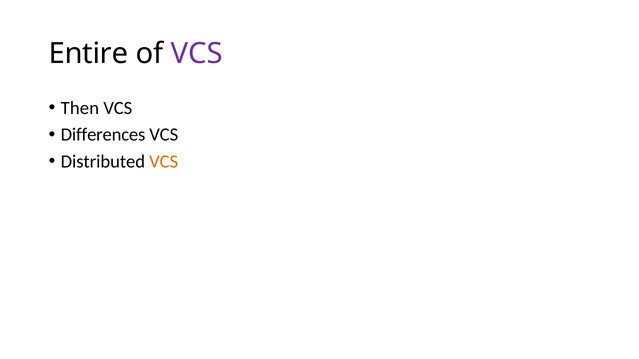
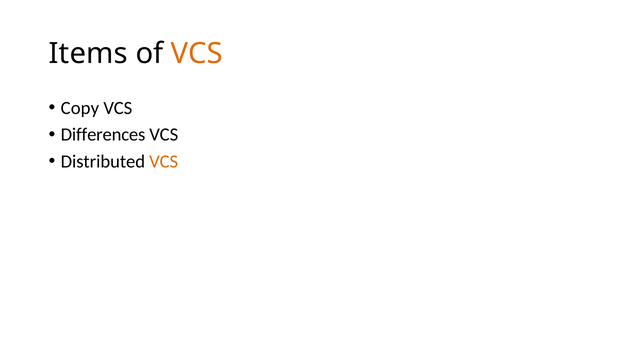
Entire: Entire -> Items (88, 54)
VCS colour: purple -> orange (197, 54)
Then: Then -> Copy (80, 108)
